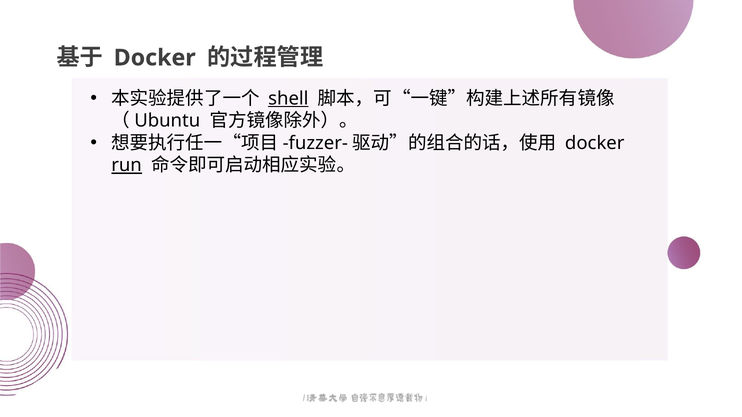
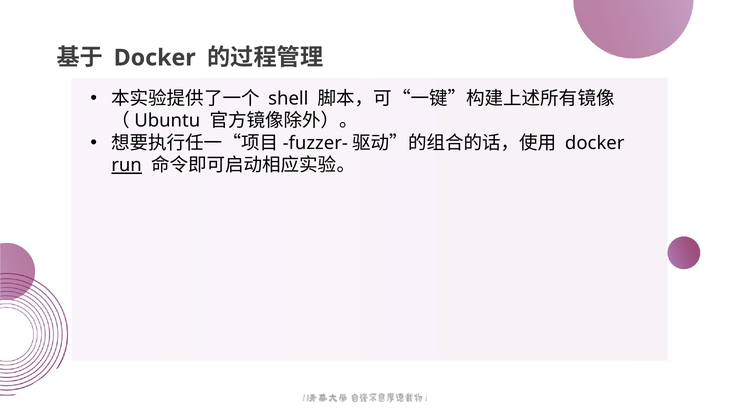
shell underline: present -> none (288, 99)
